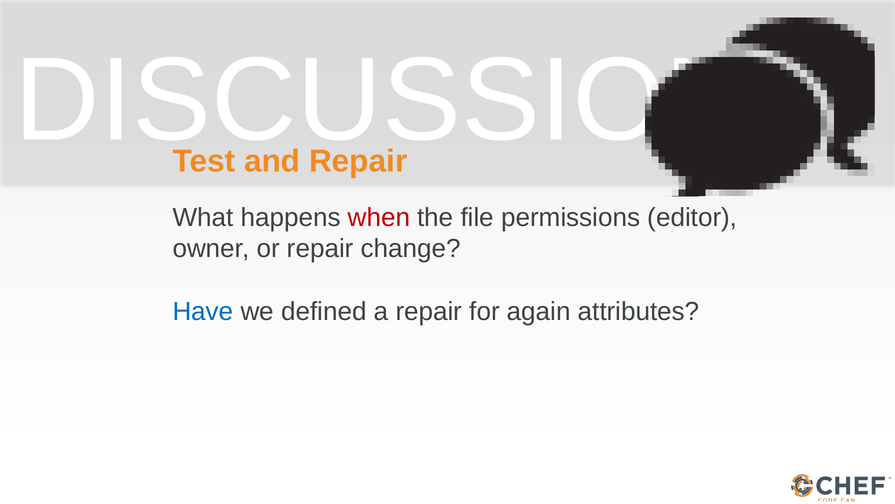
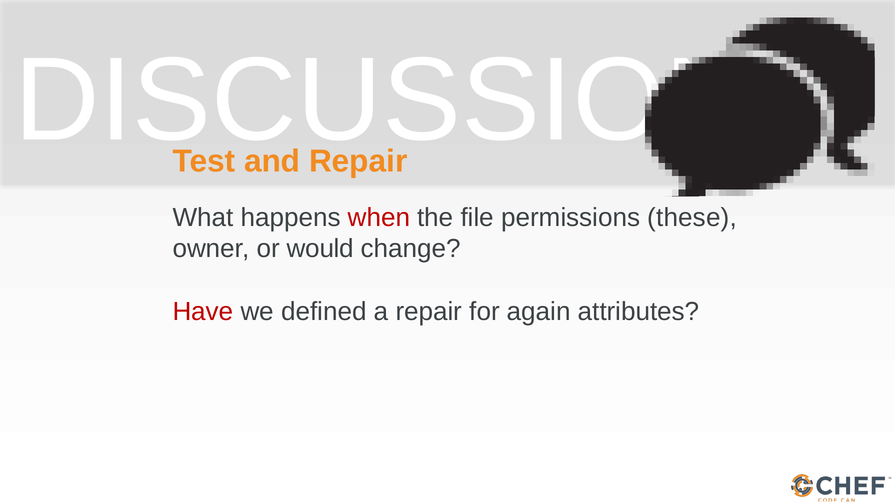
editor: editor -> these (692, 217)
or repair: repair -> would (320, 249)
Have colour: blue -> red (203, 311)
